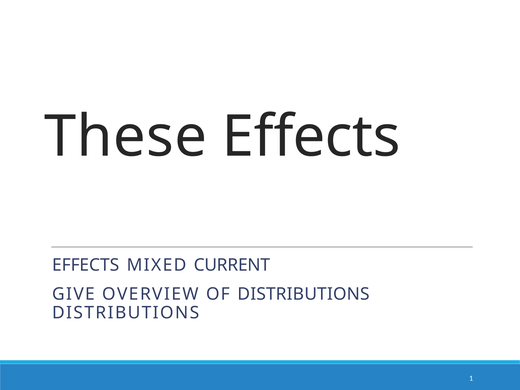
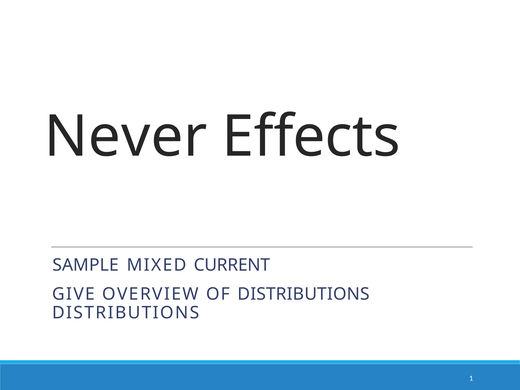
These: These -> Never (126, 137)
EFFECTS: EFFECTS -> SAMPLE (86, 265)
